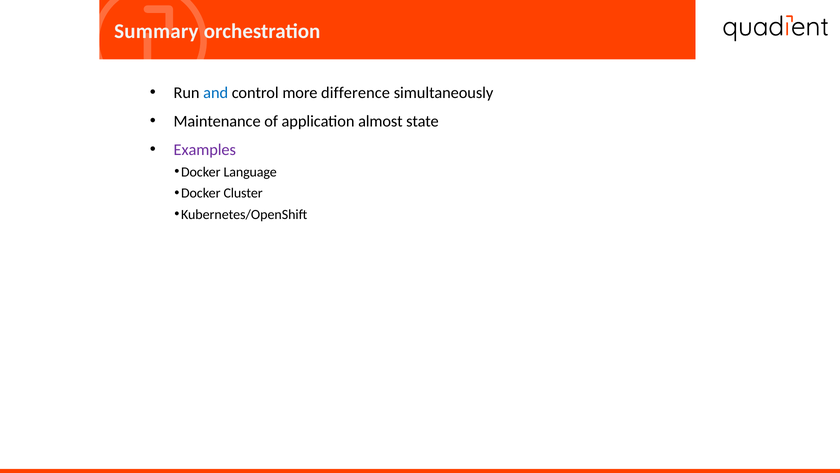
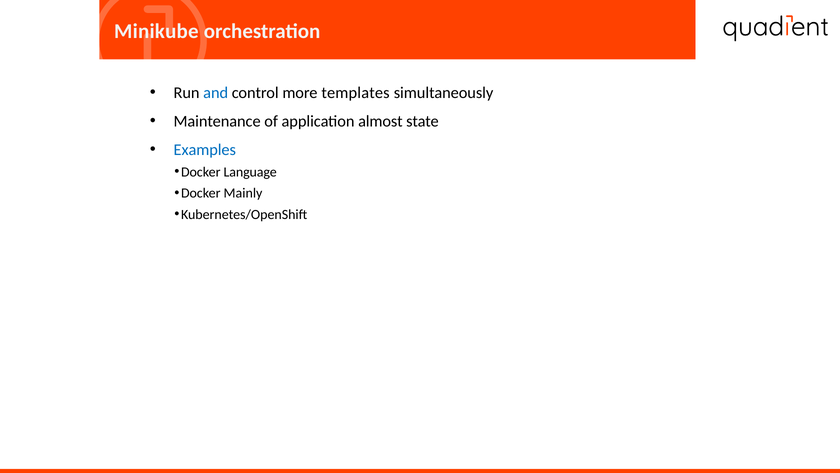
Summary: Summary -> Minikube (156, 31)
difference: difference -> templates (356, 93)
Examples colour: purple -> blue (205, 150)
Cluster: Cluster -> Mainly (243, 193)
